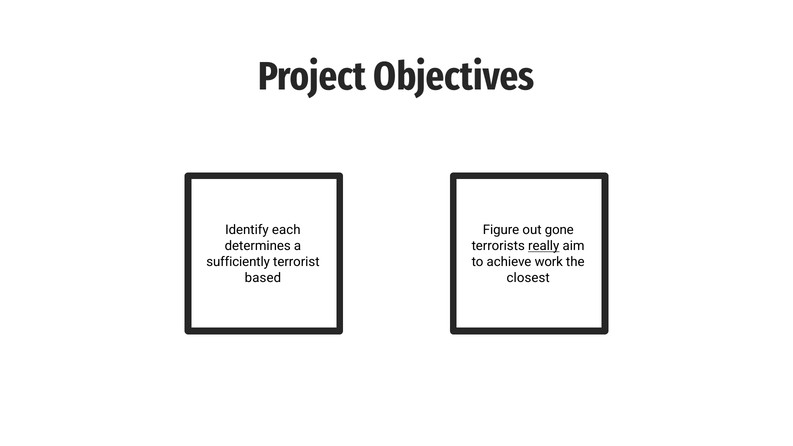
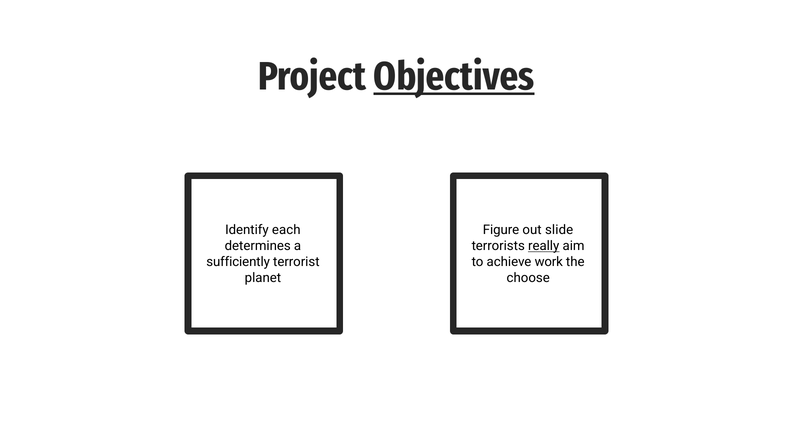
Objectives underline: none -> present (454, 77)
gone: gone -> slide (559, 230)
based: based -> planet (263, 278)
closest: closest -> choose (528, 278)
